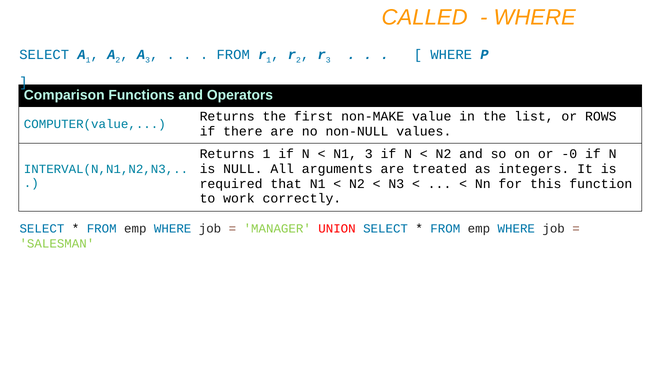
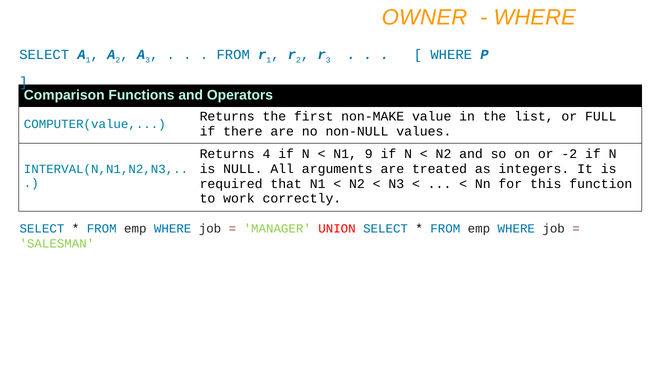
CALLED: CALLED -> OWNER (425, 17)
ROWS: ROWS -> FULL (601, 116)
Returns 1: 1 -> 4 (266, 154)
N1 3: 3 -> 9 (369, 154)
-0: -0 -> -2 (569, 154)
